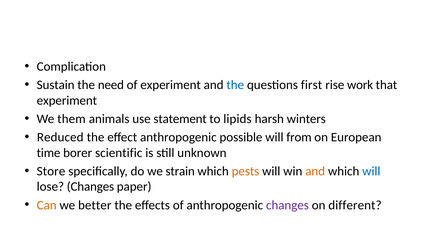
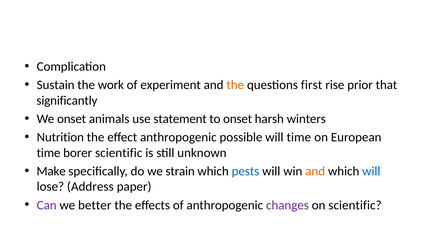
need: need -> work (111, 85)
the colour: blue -> orange (235, 85)
work: work -> prior (360, 85)
experiment: experiment -> significantly (67, 101)
We them: them -> onset (72, 119)
to lipids: lipids -> onset (238, 119)
Reduced: Reduced -> Nutrition (60, 137)
will from: from -> time (299, 137)
Store: Store -> Make (51, 171)
pests colour: orange -> blue (245, 171)
lose Changes: Changes -> Address (90, 187)
Can colour: orange -> purple (47, 205)
on different: different -> scientific (355, 205)
